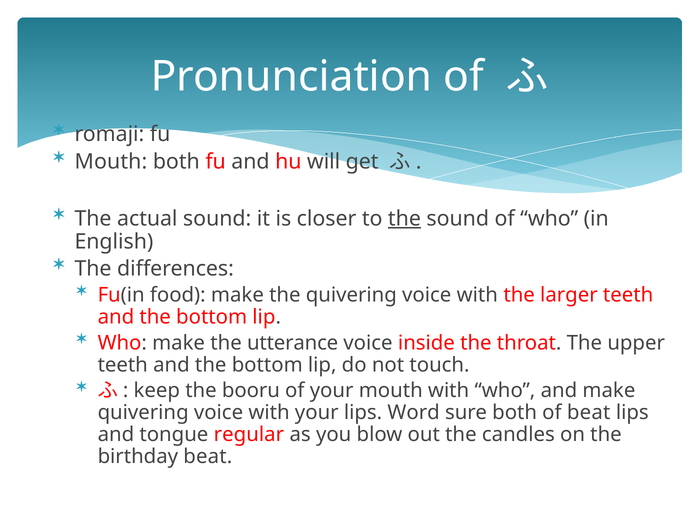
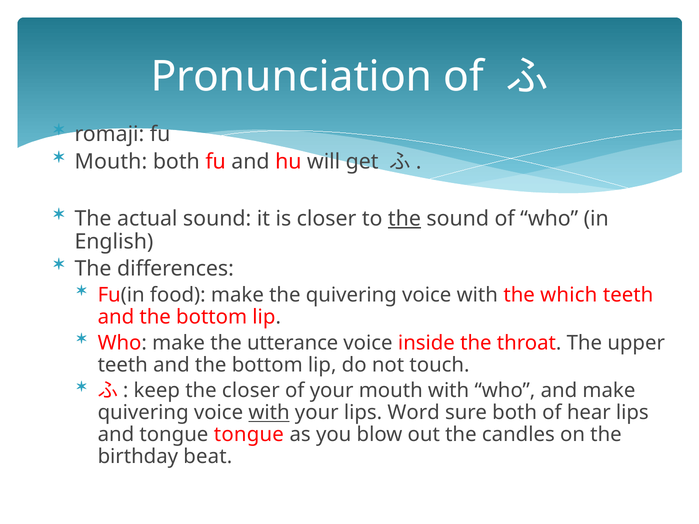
larger: larger -> which (569, 295)
the booru: booru -> closer (251, 391)
with underline: none -> present (269, 413)
of beat: beat -> hear (589, 413)
tongue regular: regular -> tongue (249, 435)
